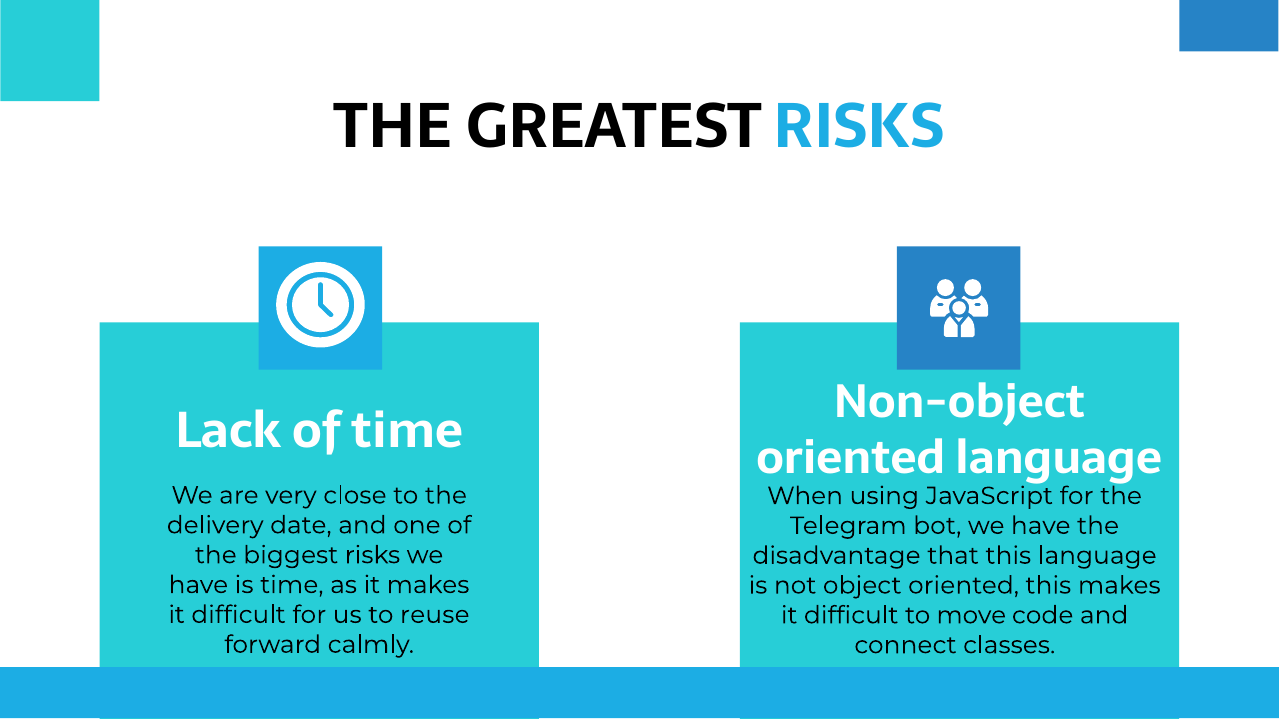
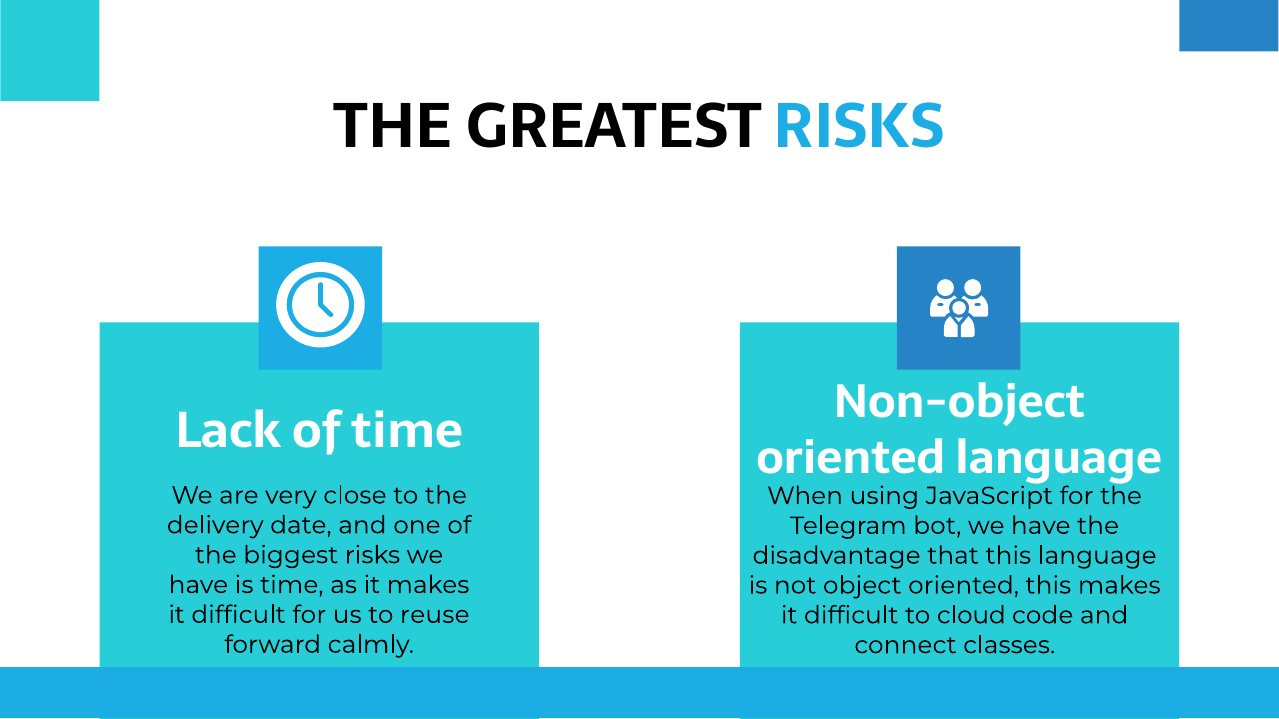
move: move -> cloud (971, 616)
